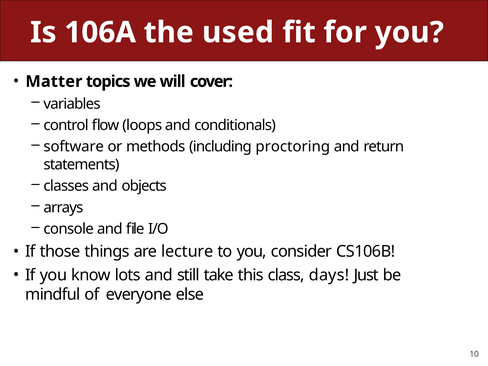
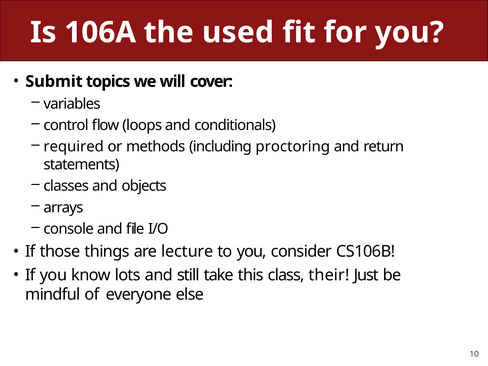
Matter: Matter -> Submit (54, 81)
software: software -> required (74, 147)
days: days -> their (329, 275)
